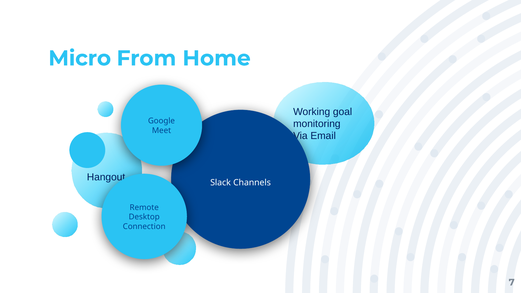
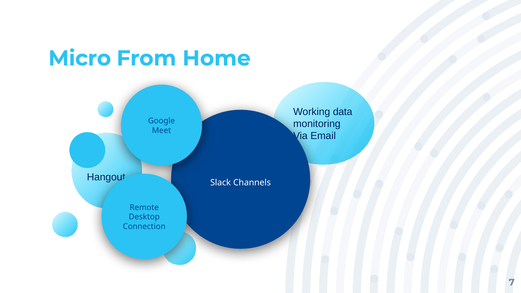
goal: goal -> data (343, 112)
